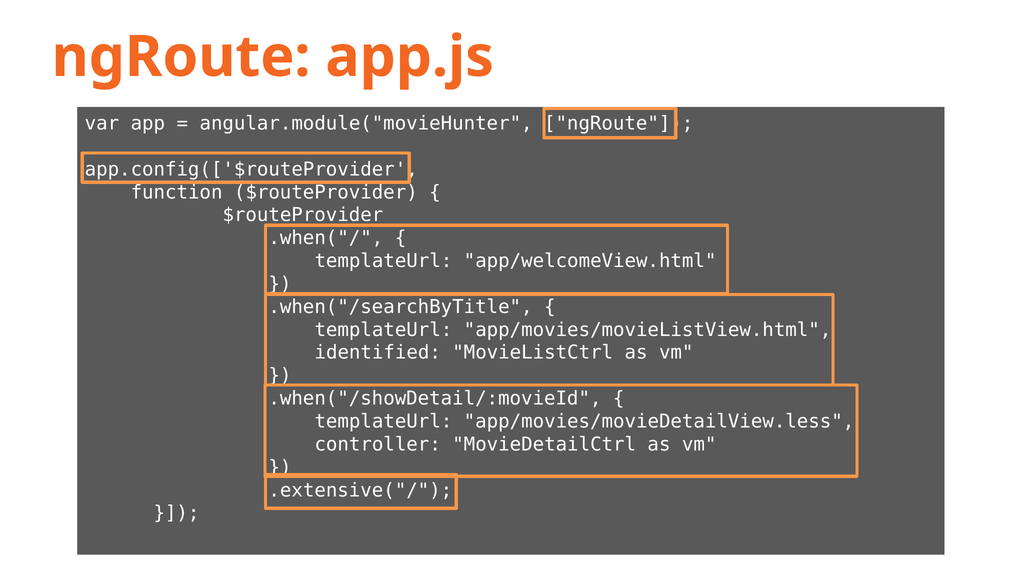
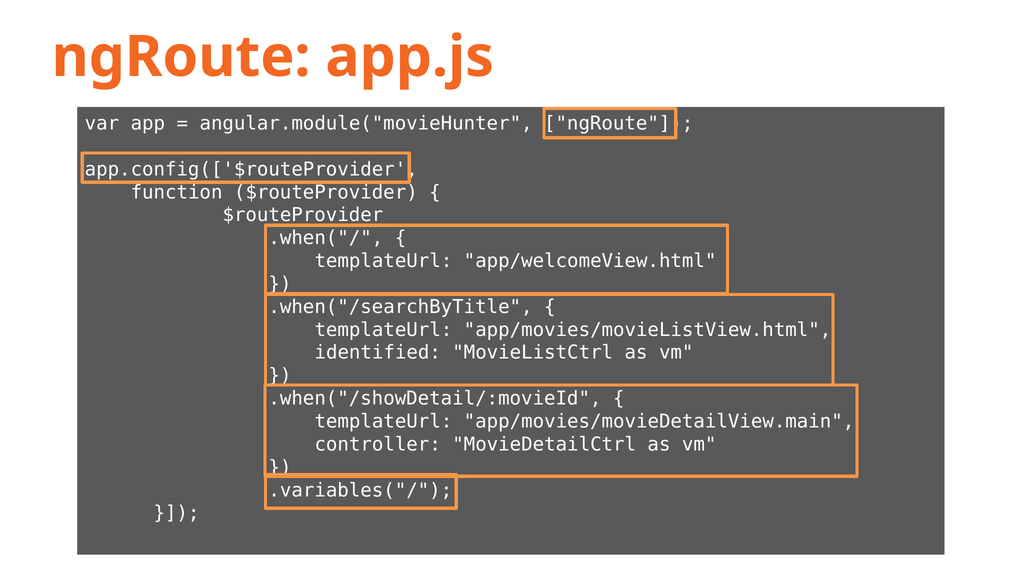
app/movies/movieDetailView.less: app/movies/movieDetailView.less -> app/movies/movieDetailView.main (659, 421)
.extensive("/: .extensive("/ -> .variables("/ (360, 490)
